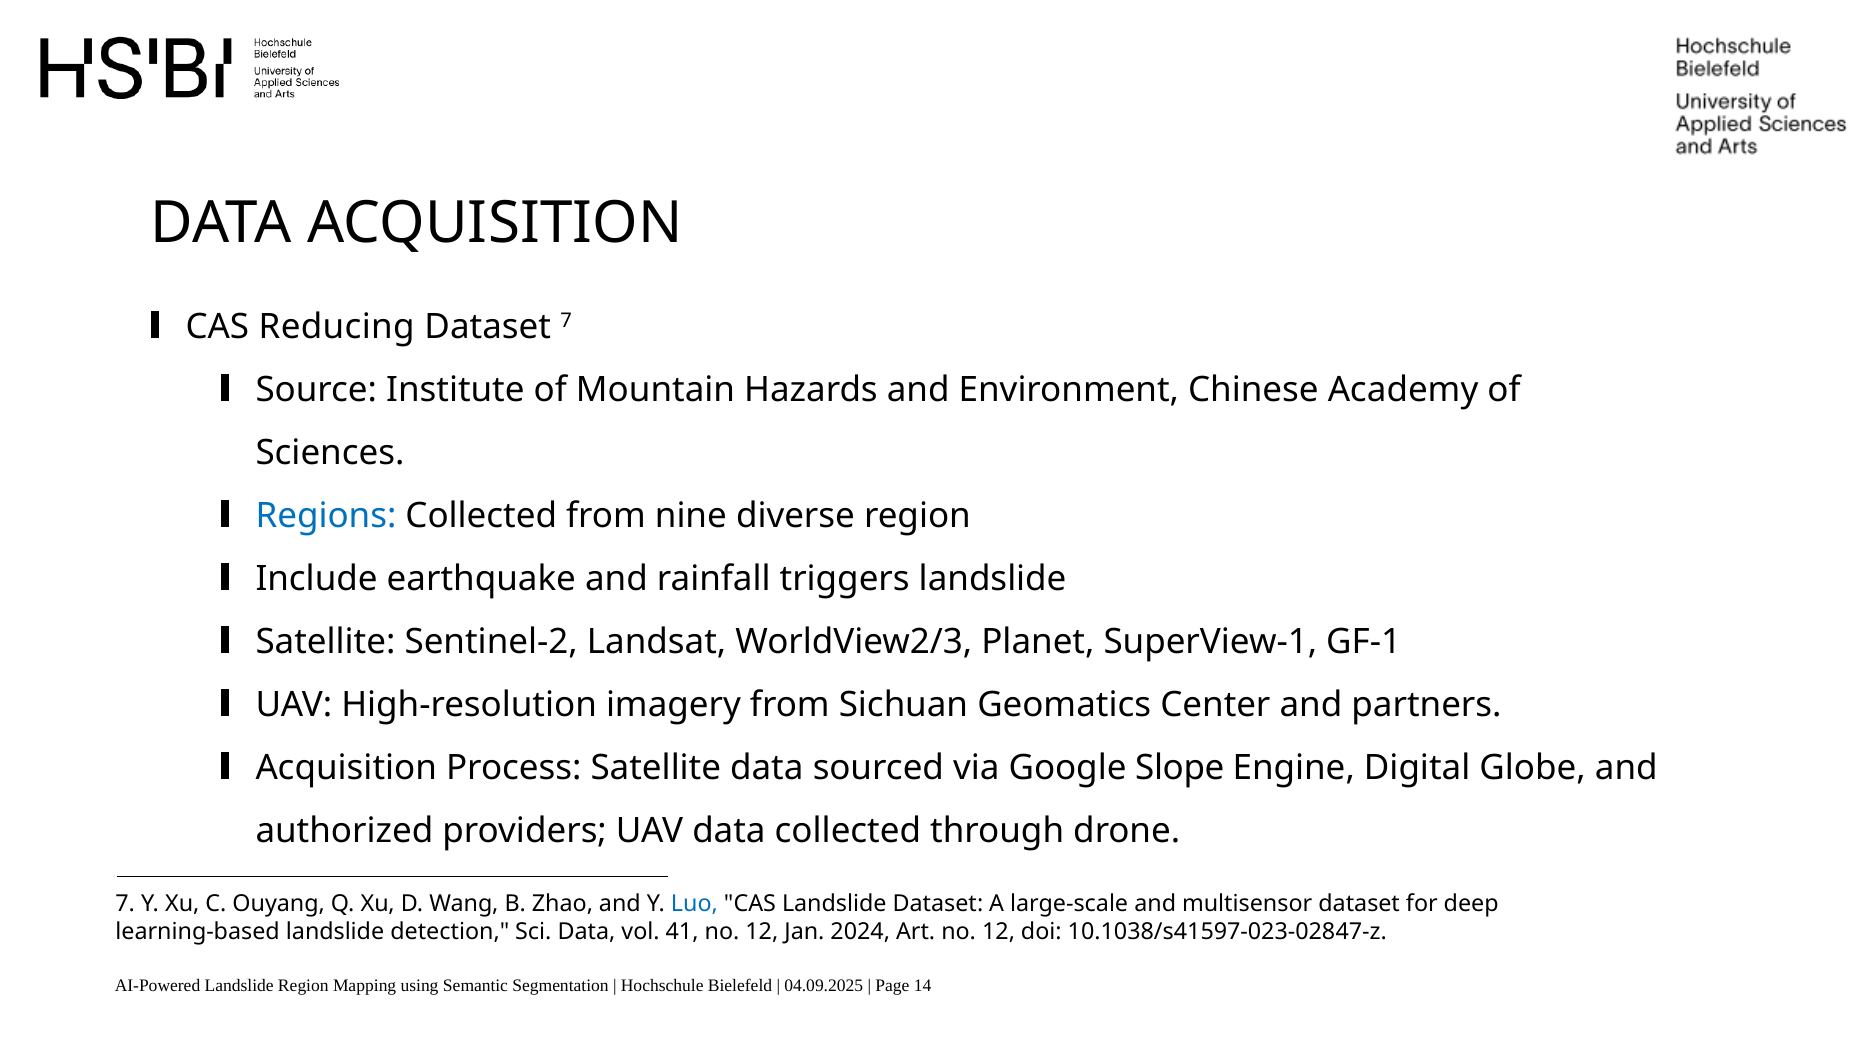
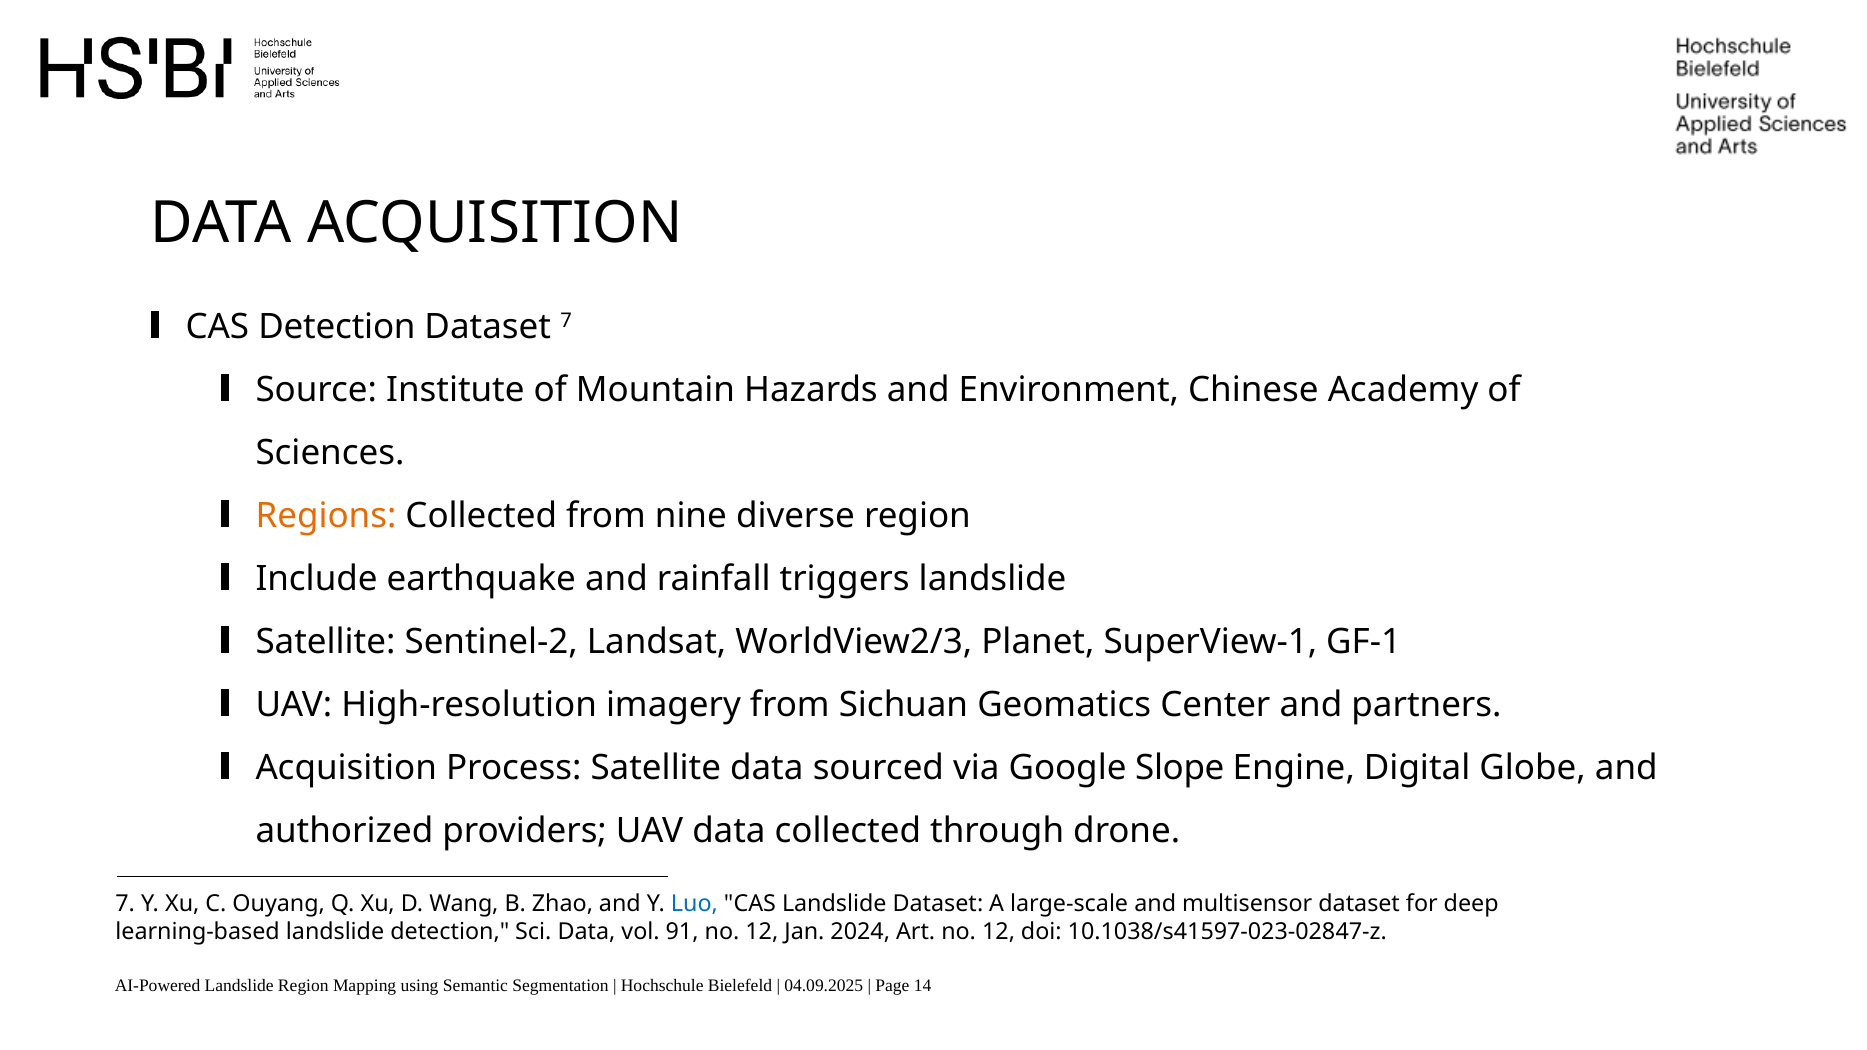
CAS Reducing: Reducing -> Detection (337, 327)
Regions colour: blue -> orange (326, 516)
41: 41 -> 91 (682, 932)
